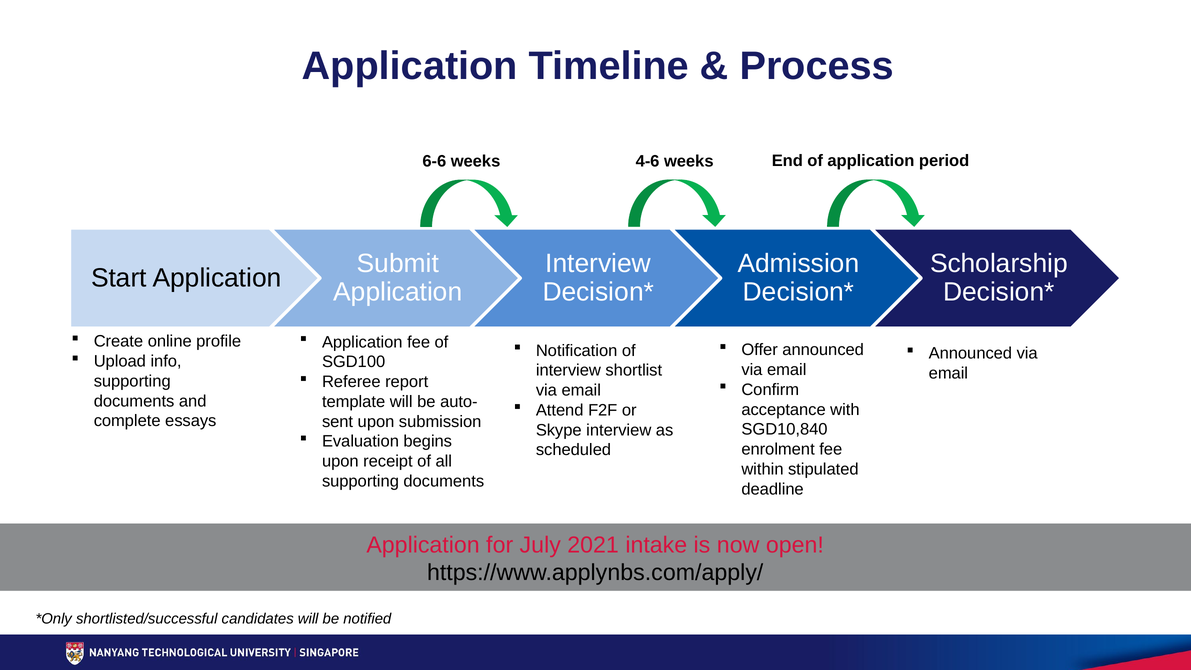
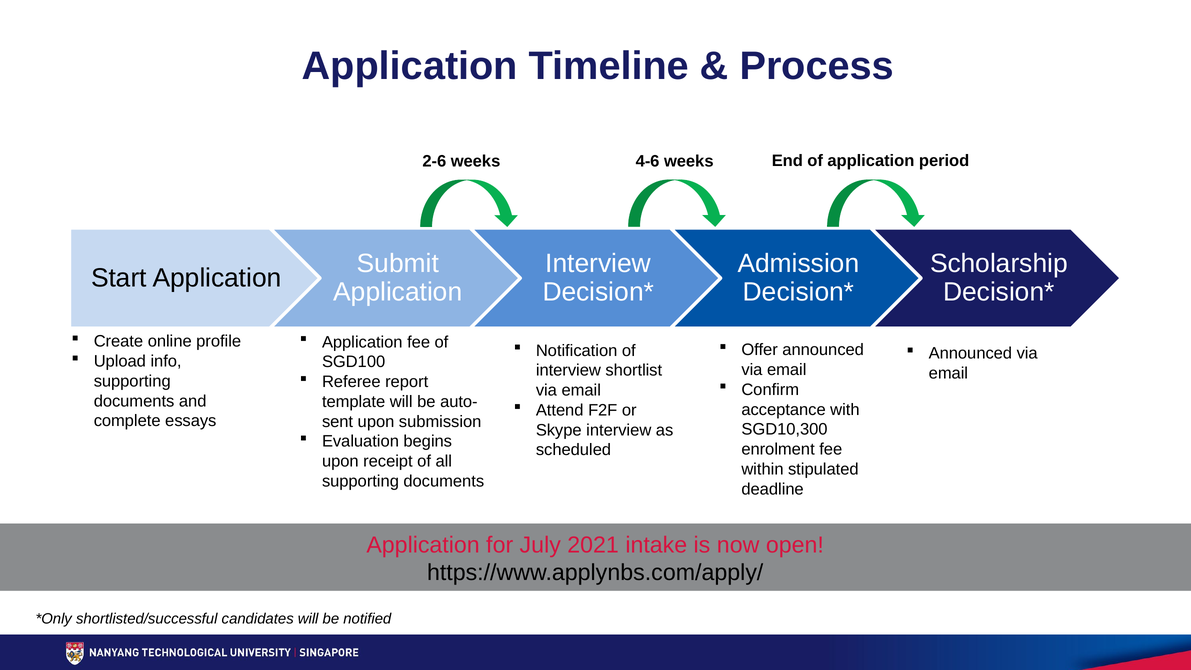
6-6: 6-6 -> 2-6 (434, 161)
SGD10,840: SGD10,840 -> SGD10,300 (785, 429)
